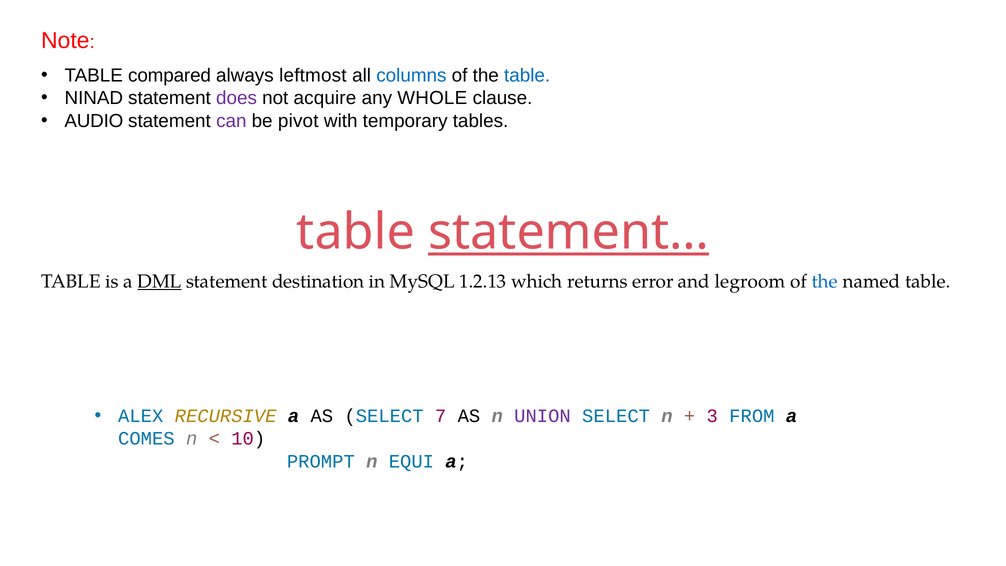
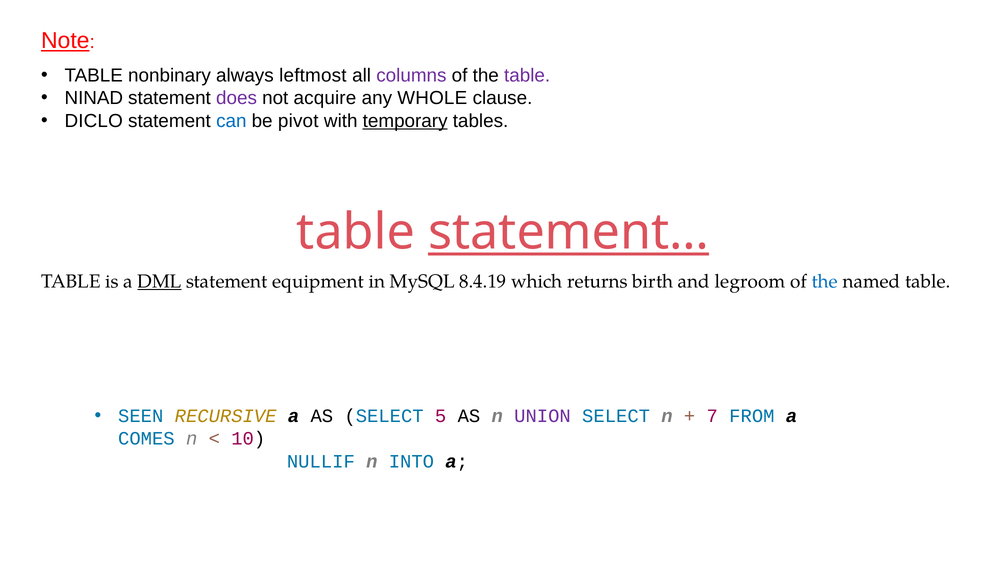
Note underline: none -> present (65, 41)
compared: compared -> nonbinary (169, 76)
columns colour: blue -> purple (411, 76)
table colour: blue -> purple (527, 76)
AUDIO: AUDIO -> DICLO (94, 121)
can colour: purple -> blue (231, 121)
temporary underline: none -> present (405, 121)
destination: destination -> equipment (318, 281)
1.2.13: 1.2.13 -> 8.4.19 (483, 281)
error: error -> birth (653, 281)
ALEX: ALEX -> SEEN (141, 416)
7: 7 -> 5 (441, 416)
3: 3 -> 7 (712, 416)
PROMPT: PROMPT -> NULLIF (321, 461)
EQUI: EQUI -> INTO (411, 461)
